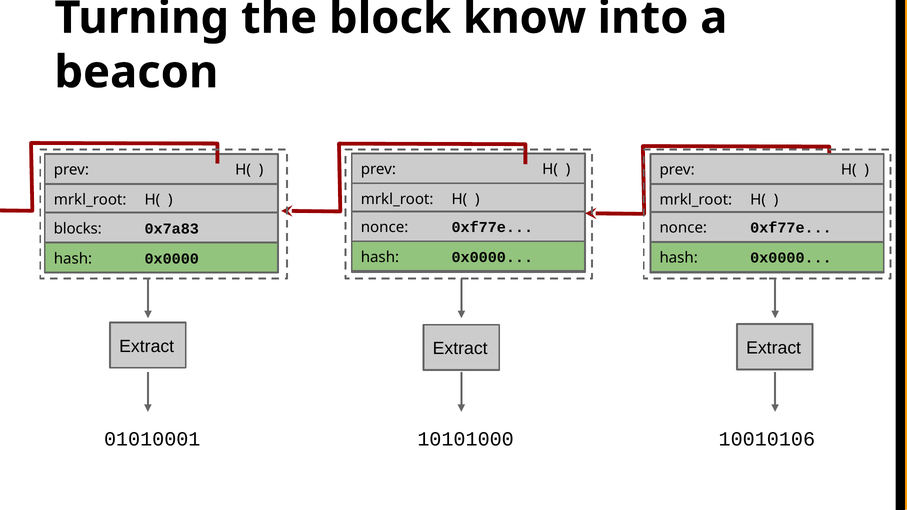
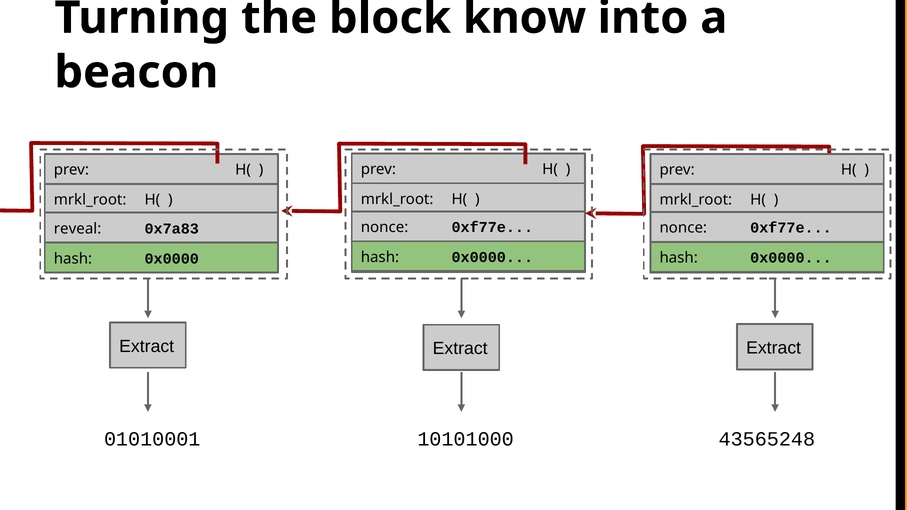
blocks: blocks -> reveal (78, 229)
10010106: 10010106 -> 43565248 (767, 439)
